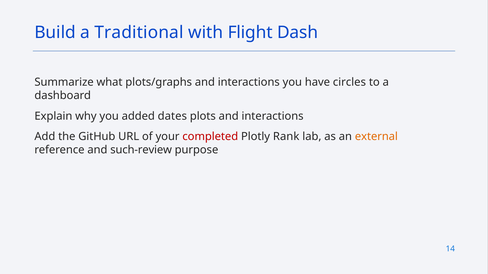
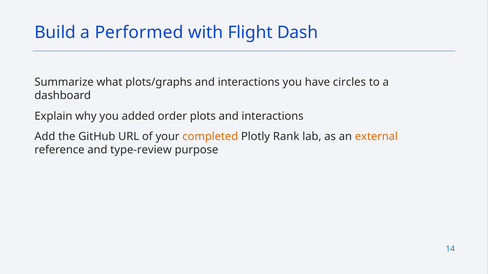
Traditional: Traditional -> Performed (139, 33)
dates: dates -> order (172, 116)
completed colour: red -> orange (210, 137)
such-review: such-review -> type-review (141, 150)
